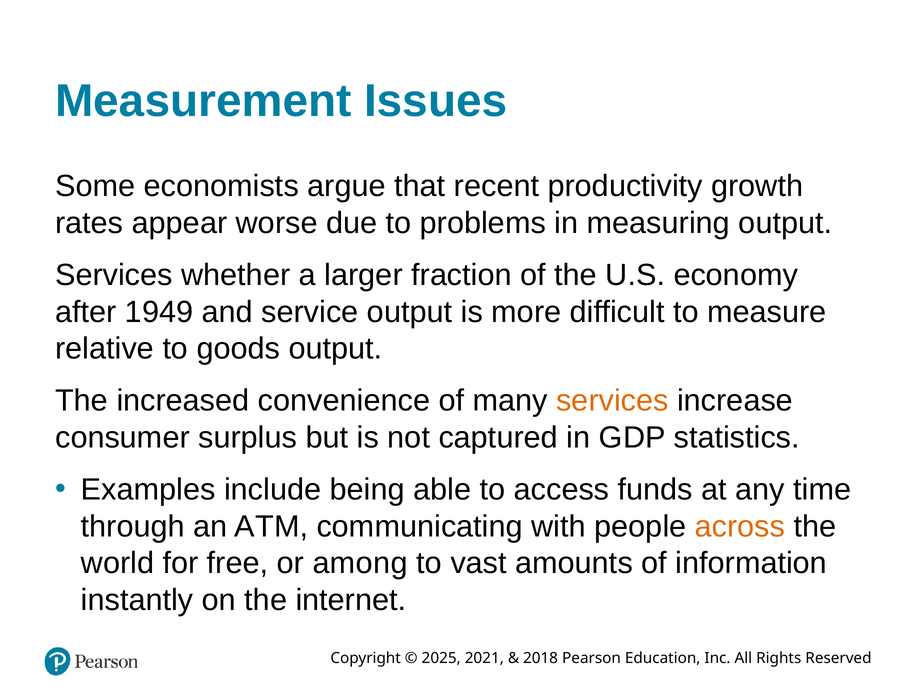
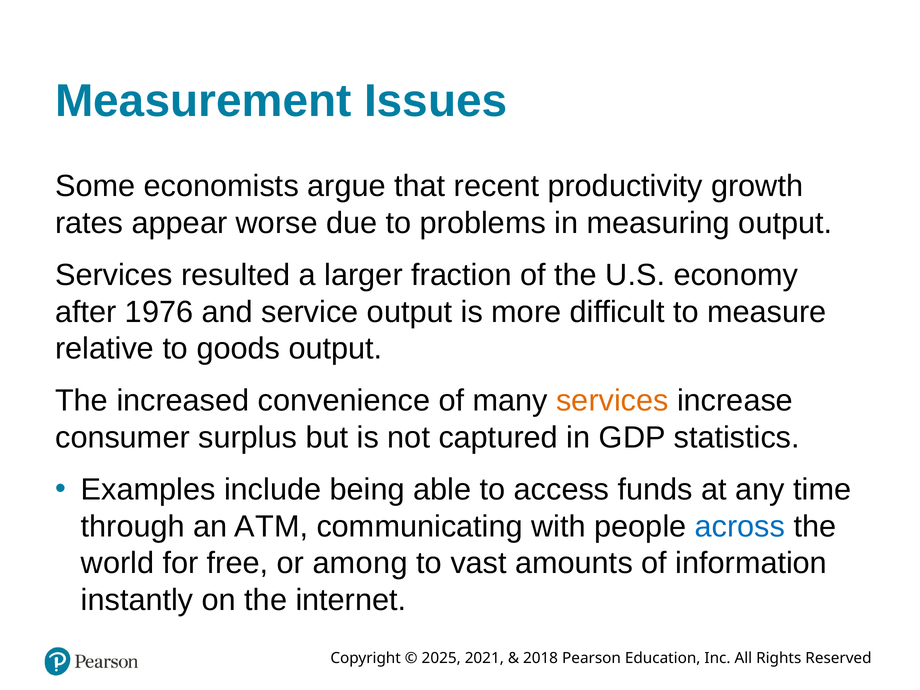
whether: whether -> resulted (236, 275)
1949: 1949 -> 1976 (159, 312)
across colour: orange -> blue (740, 527)
